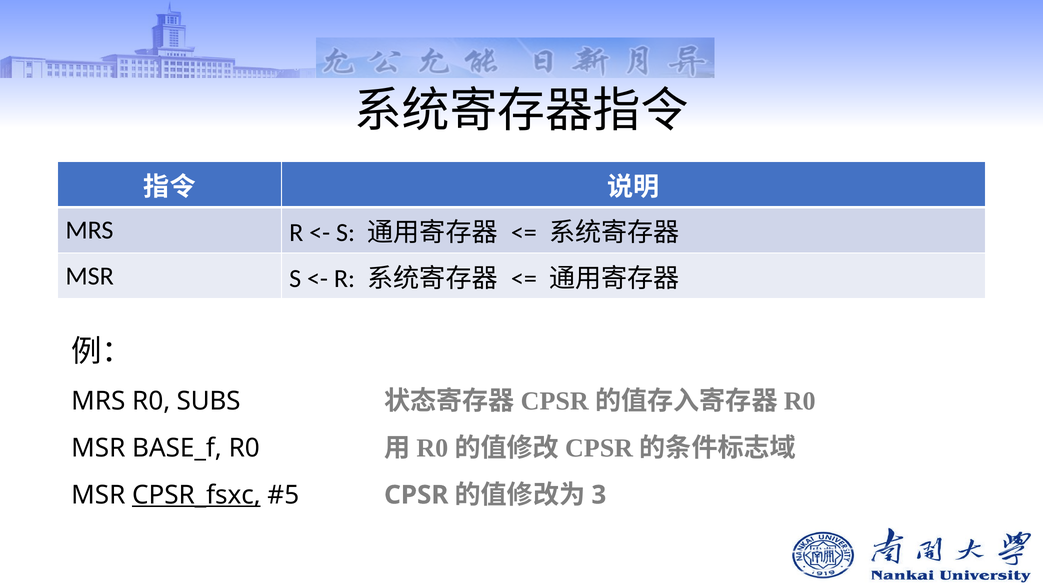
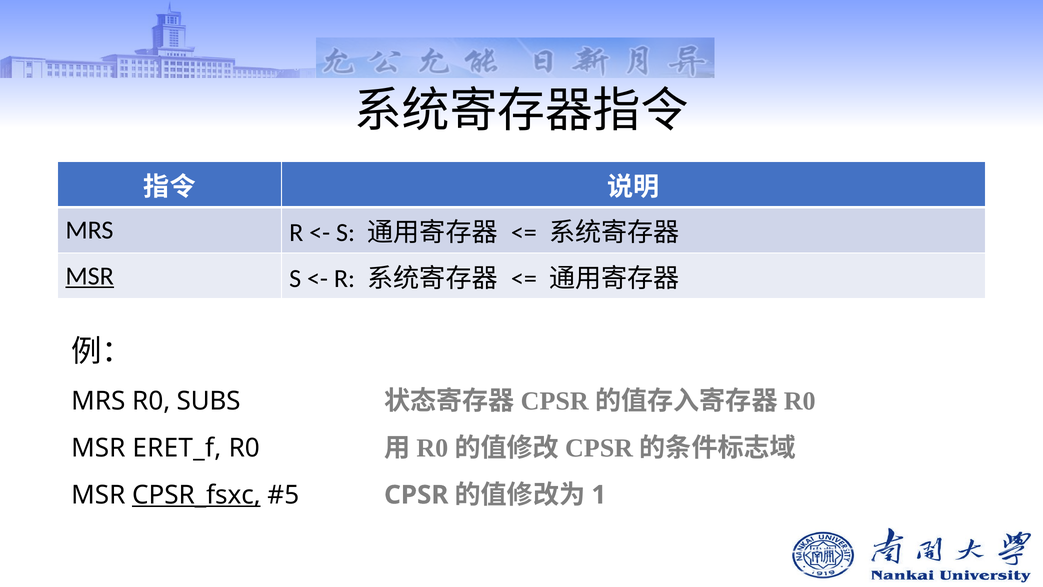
MSR underline: none -> present (90, 276)
BASE_f: BASE_f -> ERET_f (177, 448)
3: 3 -> 1 (599, 495)
